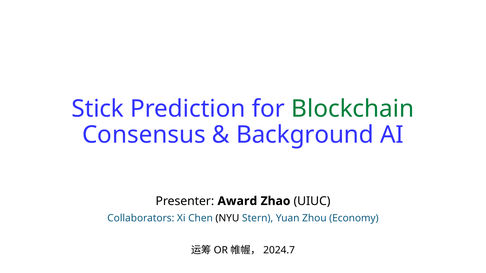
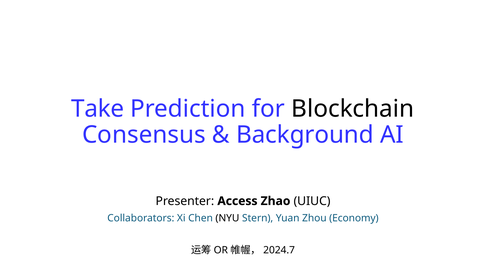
Stick: Stick -> Take (98, 109)
Blockchain colour: green -> black (353, 109)
Award: Award -> Access (237, 201)
